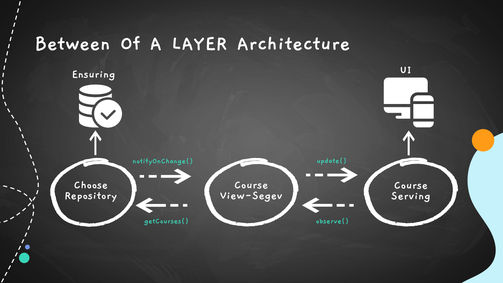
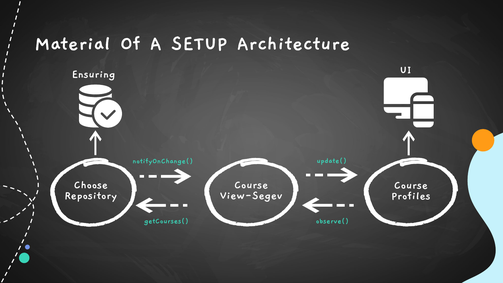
Between: Between -> Material (73, 43)
LAYER: LAYER -> SETUP (200, 43)
Serving: Serving -> Profiles (411, 195)
